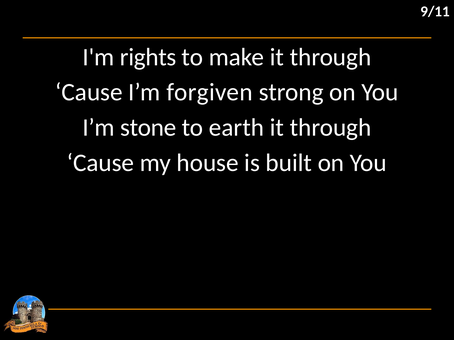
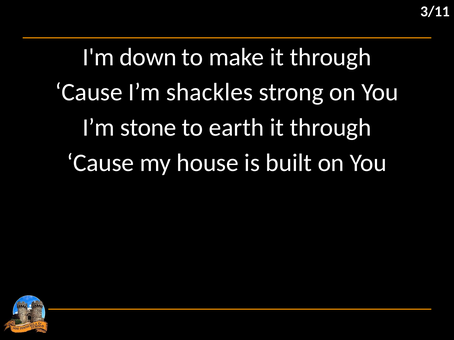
9/11: 9/11 -> 3/11 (435, 12)
rights: rights -> down (148, 57)
forgiven: forgiven -> shackles (210, 92)
